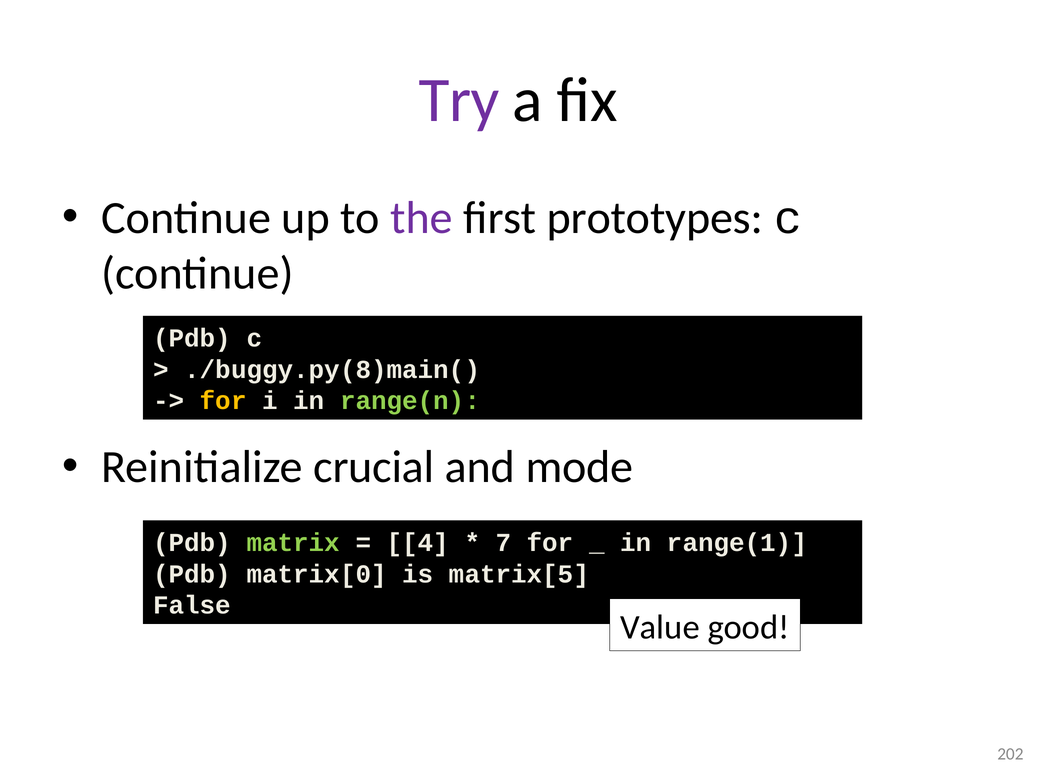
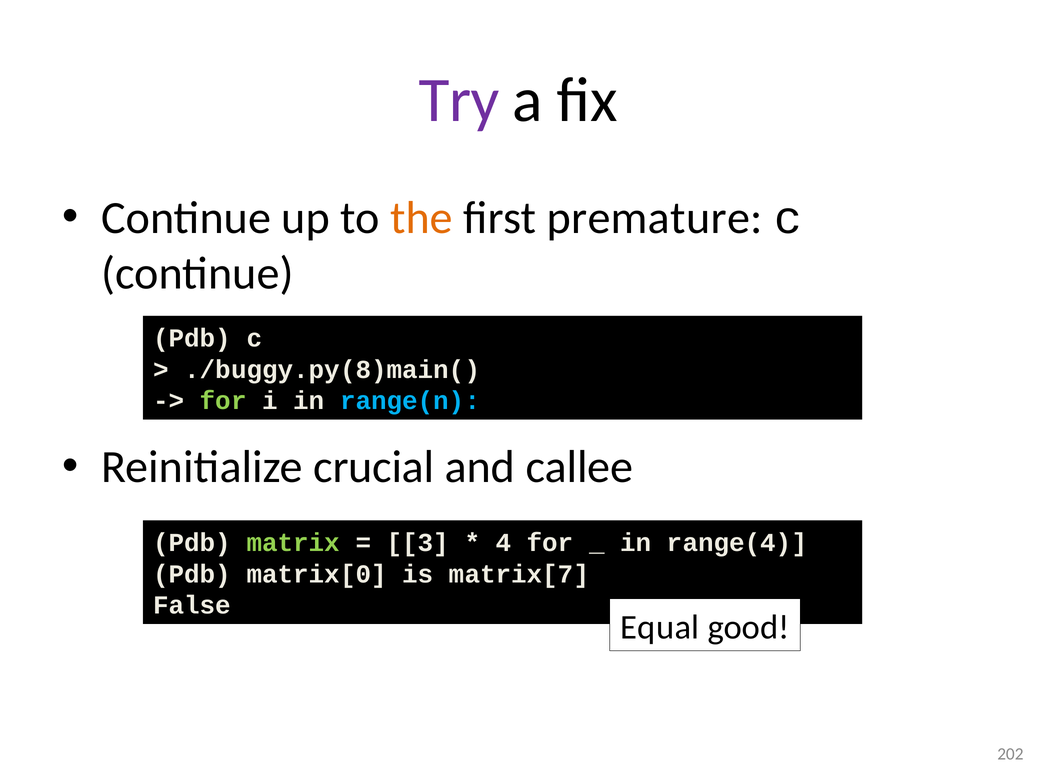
the colour: purple -> orange (422, 218)
prototypes: prototypes -> premature (655, 218)
for colour: yellow -> light green (223, 400)
range(n colour: light green -> light blue (410, 400)
mode: mode -> callee (579, 467)
4: 4 -> 3 (418, 542)
7: 7 -> 4 (503, 542)
range(1: range(1 -> range(4 (737, 542)
matrix[5: matrix[5 -> matrix[7 (519, 574)
Value: Value -> Equal (660, 627)
